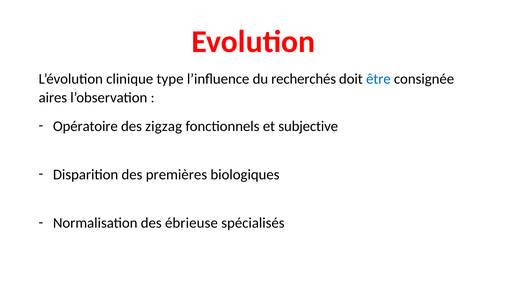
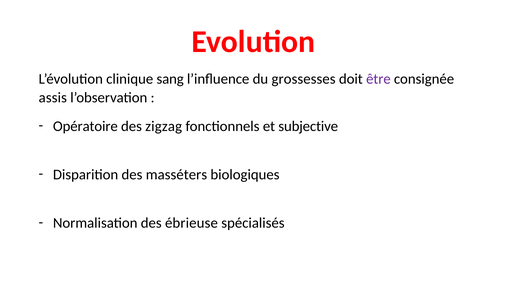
type: type -> sang (170, 79)
recherchés: recherchés -> grossesses (304, 79)
être colour: blue -> purple (378, 79)
aires: aires -> assis (53, 98)
premières: premières -> masséters (176, 175)
